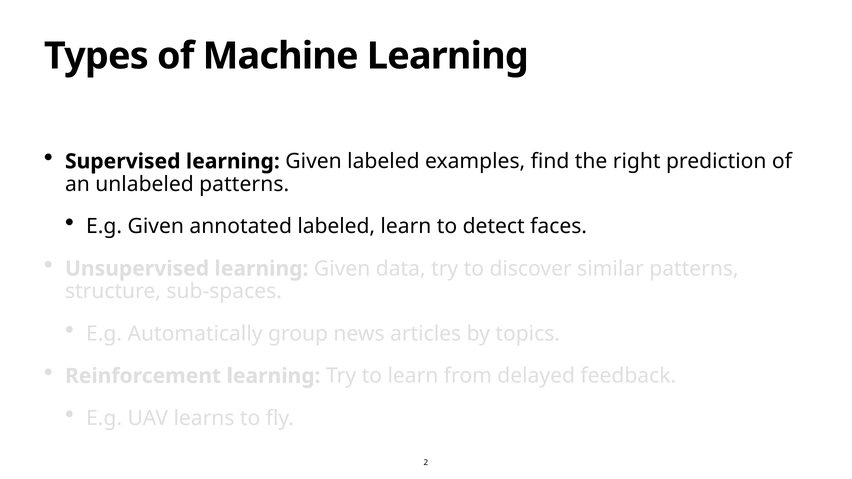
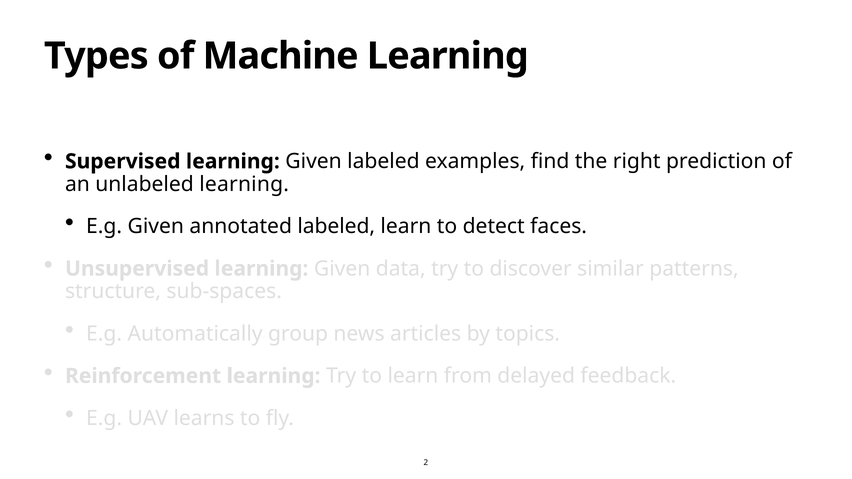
unlabeled patterns: patterns -> learning (244, 184)
